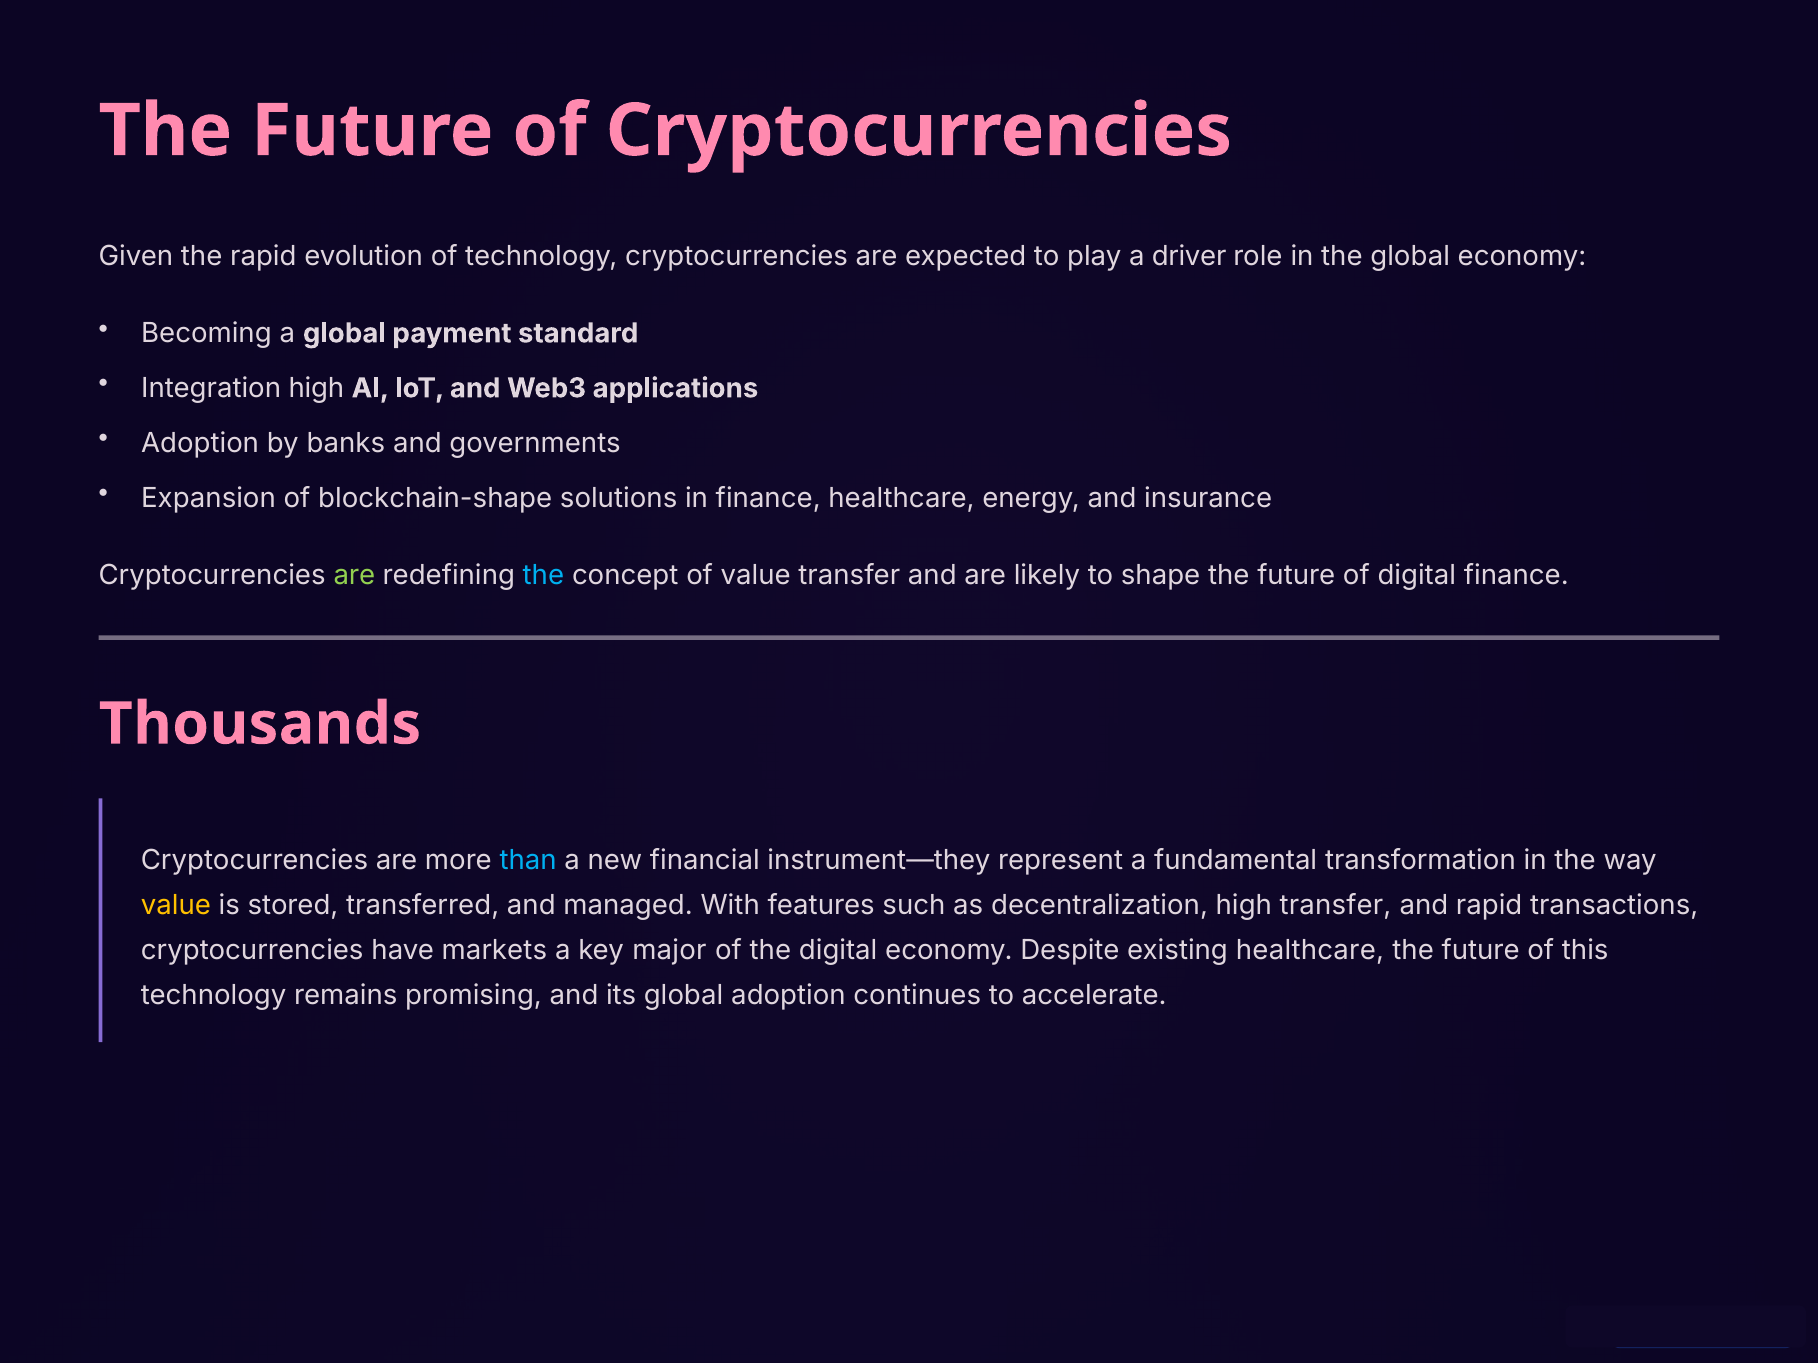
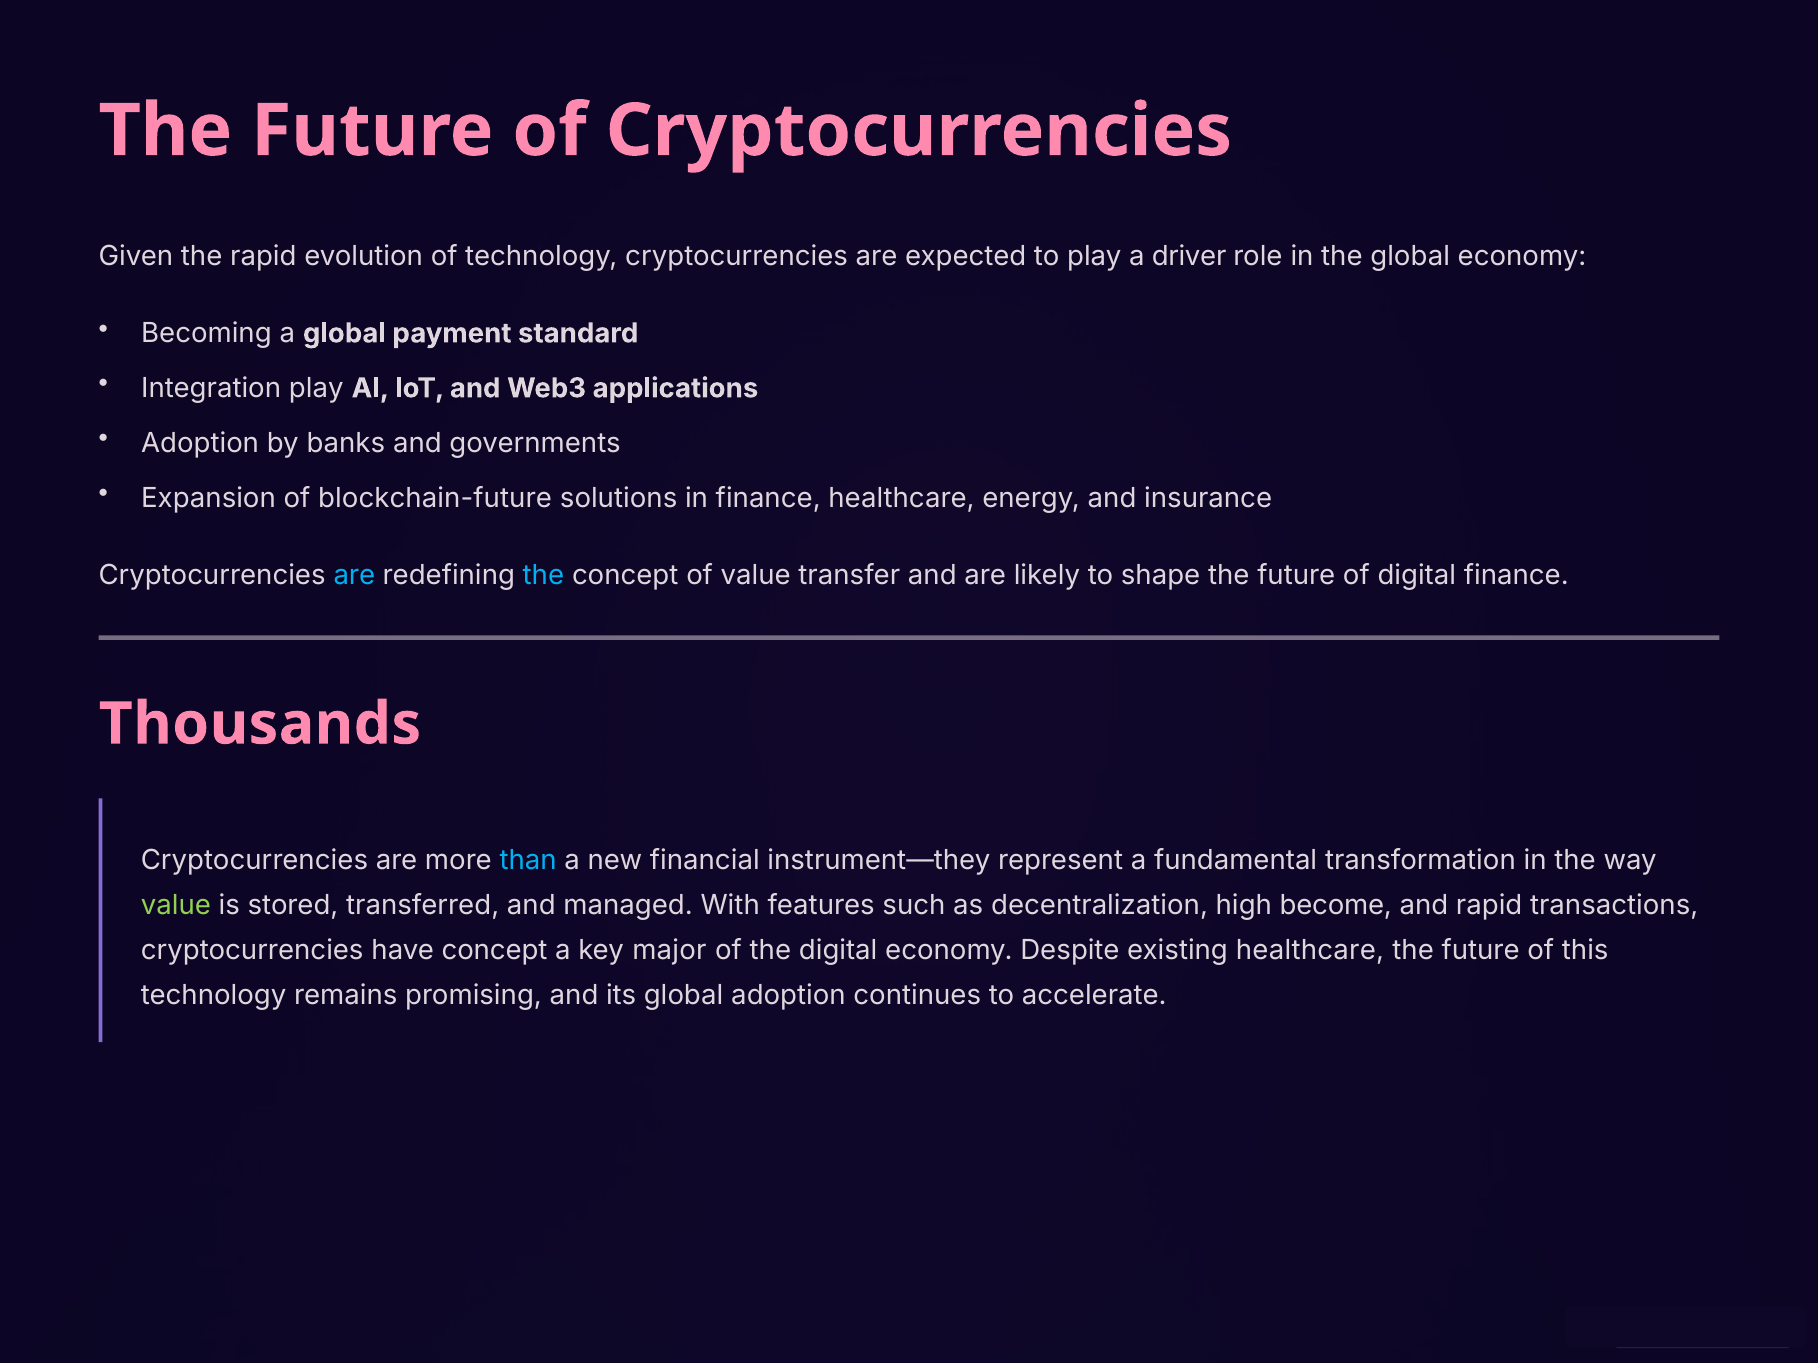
Integration high: high -> play (316, 388)
blockchain-shape: blockchain-shape -> blockchain-future (435, 498)
are colour: light green -> light blue (354, 575)
value colour: yellow -> light green (176, 906)
high transfer: transfer -> become (1336, 906)
have markets: markets -> concept (494, 951)
